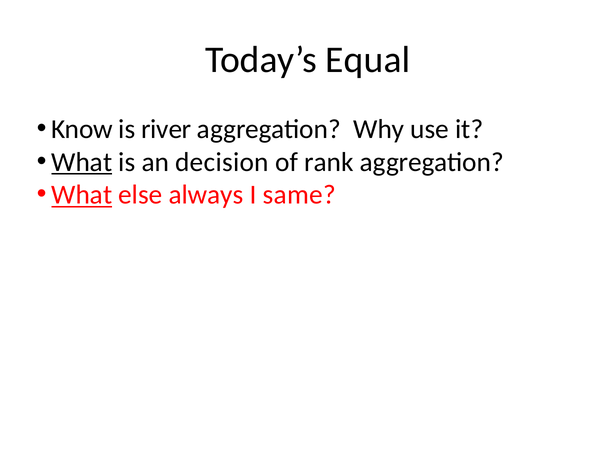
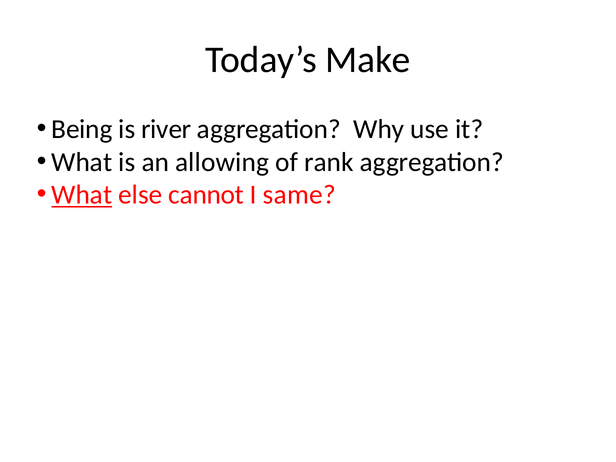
Equal: Equal -> Make (368, 60)
Know: Know -> Being (82, 129)
What underline: present -> none (82, 162)
decision: decision -> allowing (222, 162)
always: always -> cannot (206, 195)
